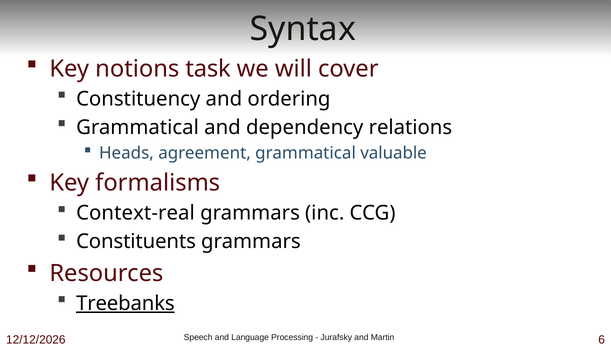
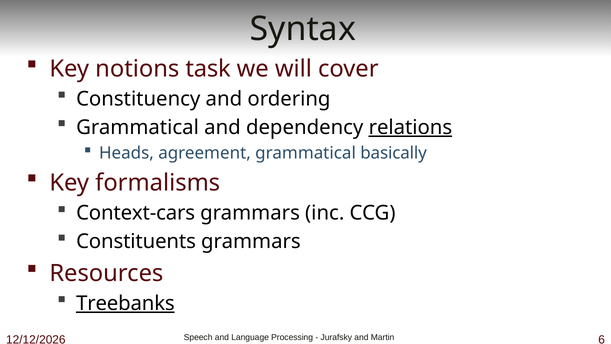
relations underline: none -> present (410, 127)
valuable: valuable -> basically (394, 153)
Context-real: Context-real -> Context-cars (136, 213)
